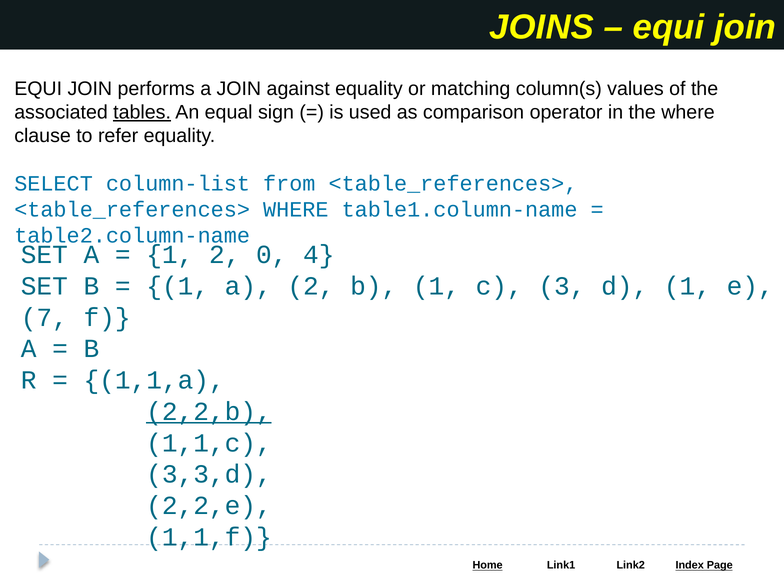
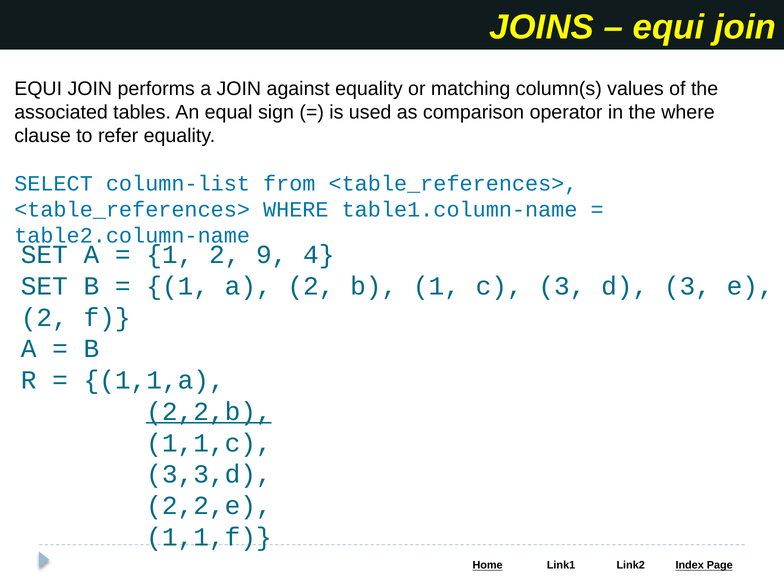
tables underline: present -> none (142, 112)
0: 0 -> 9 (272, 255)
d 1: 1 -> 3 (687, 286)
7: 7 -> 2 (44, 318)
